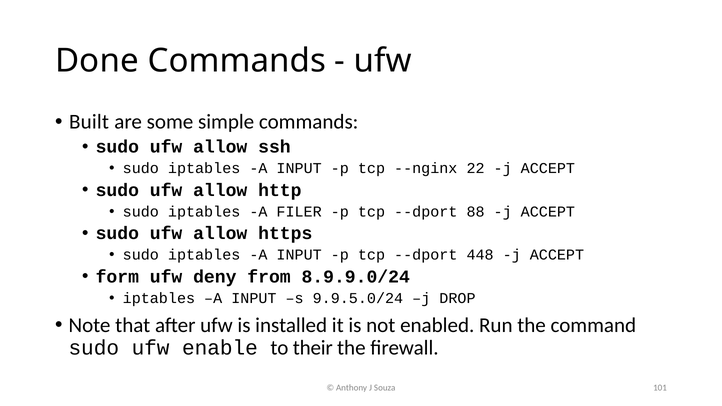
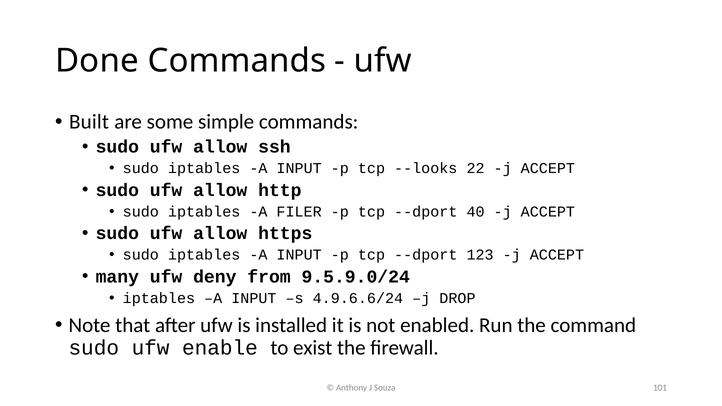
--nginx: --nginx -> --looks (426, 169)
88: 88 -> 40 (476, 212)
448: 448 -> 123 (480, 255)
form: form -> many (117, 277)
8.9.9.0/24: 8.9.9.0/24 -> 9.5.9.0/24 (356, 277)
9.9.5.0/24: 9.9.5.0/24 -> 4.9.6.6/24 (358, 298)
their: their -> exist (313, 348)
